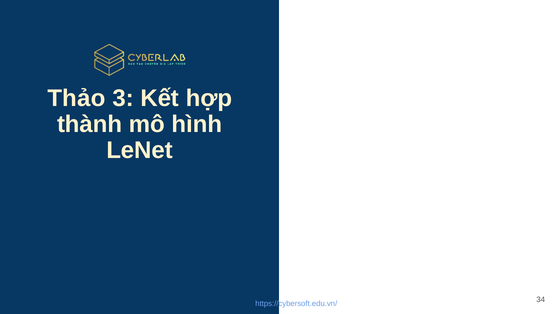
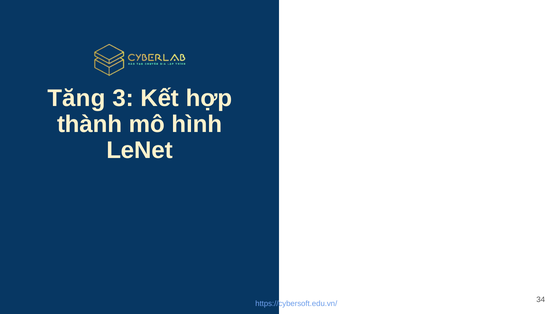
Thảo: Thảo -> Tăng (76, 98)
